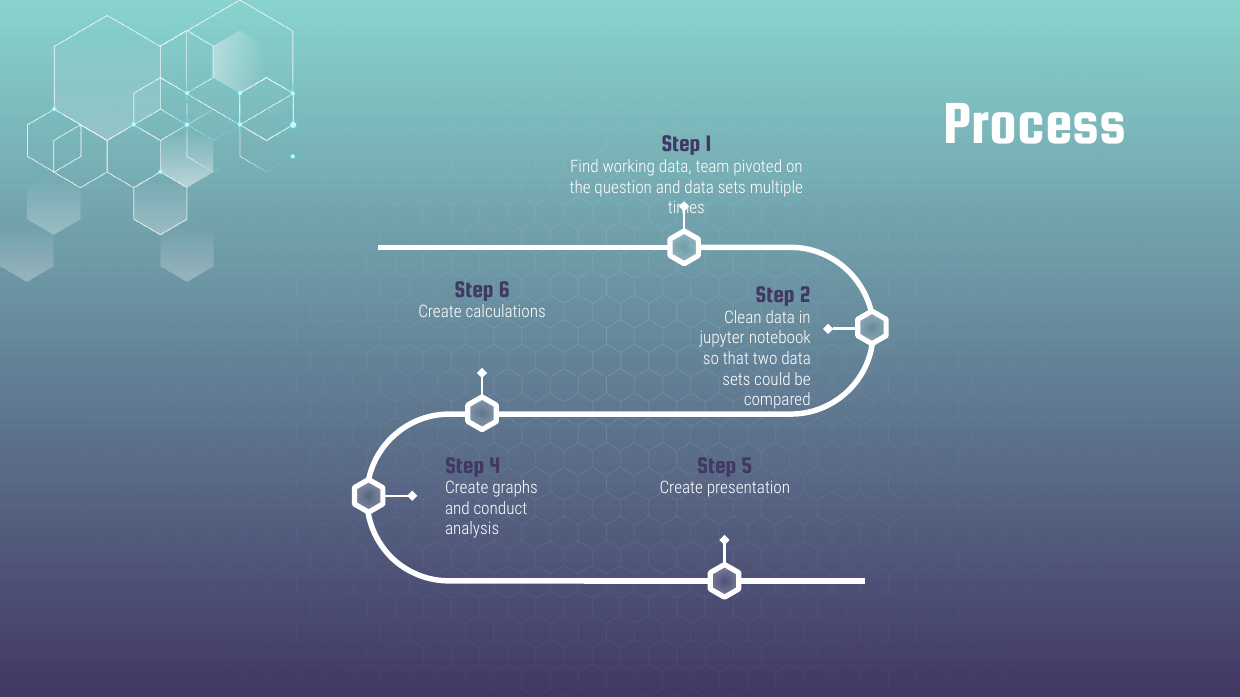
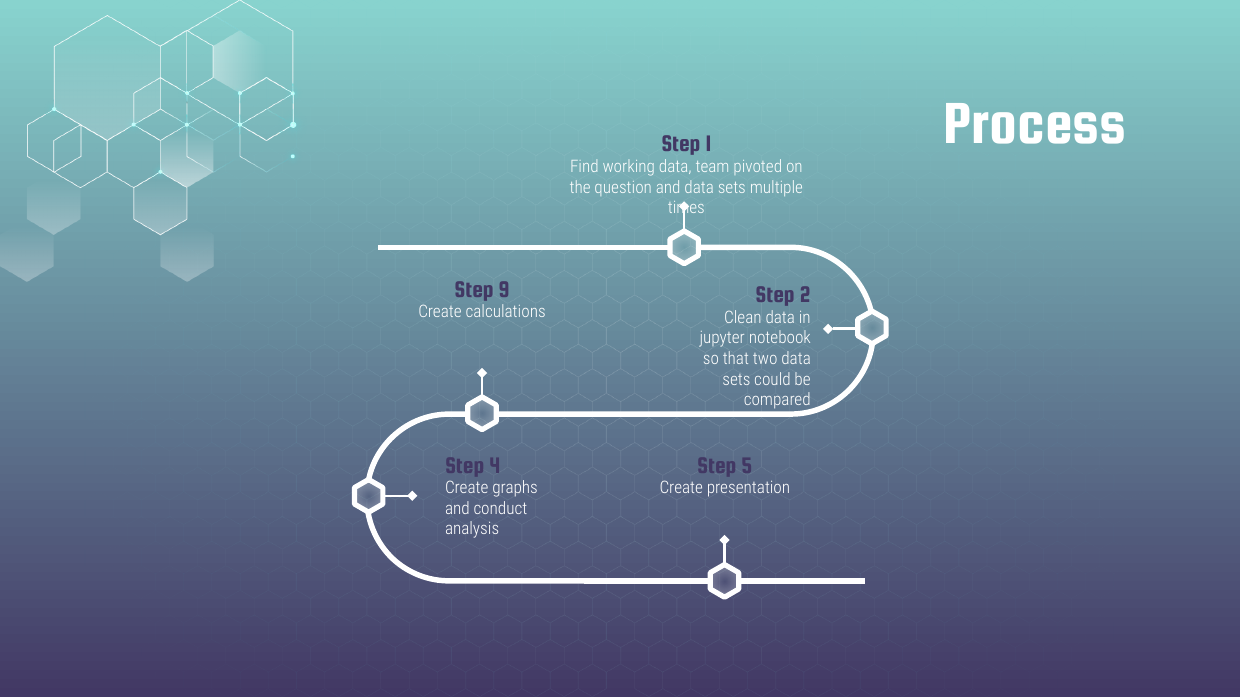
6: 6 -> 9 (504, 290)
